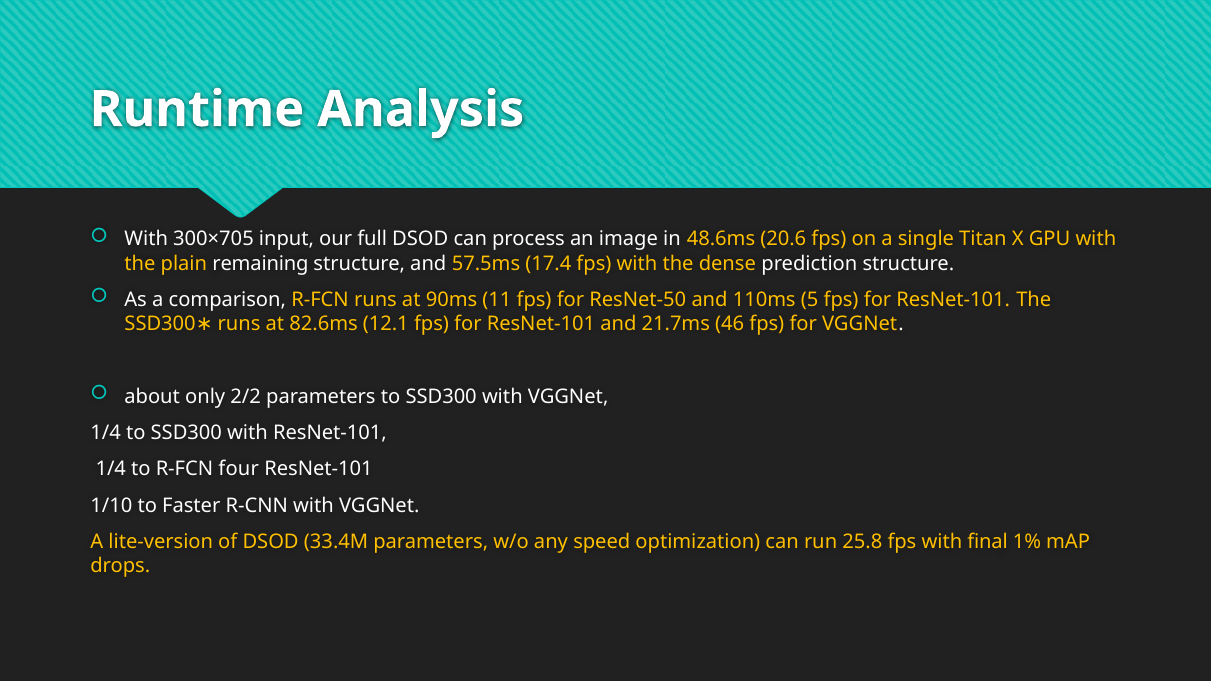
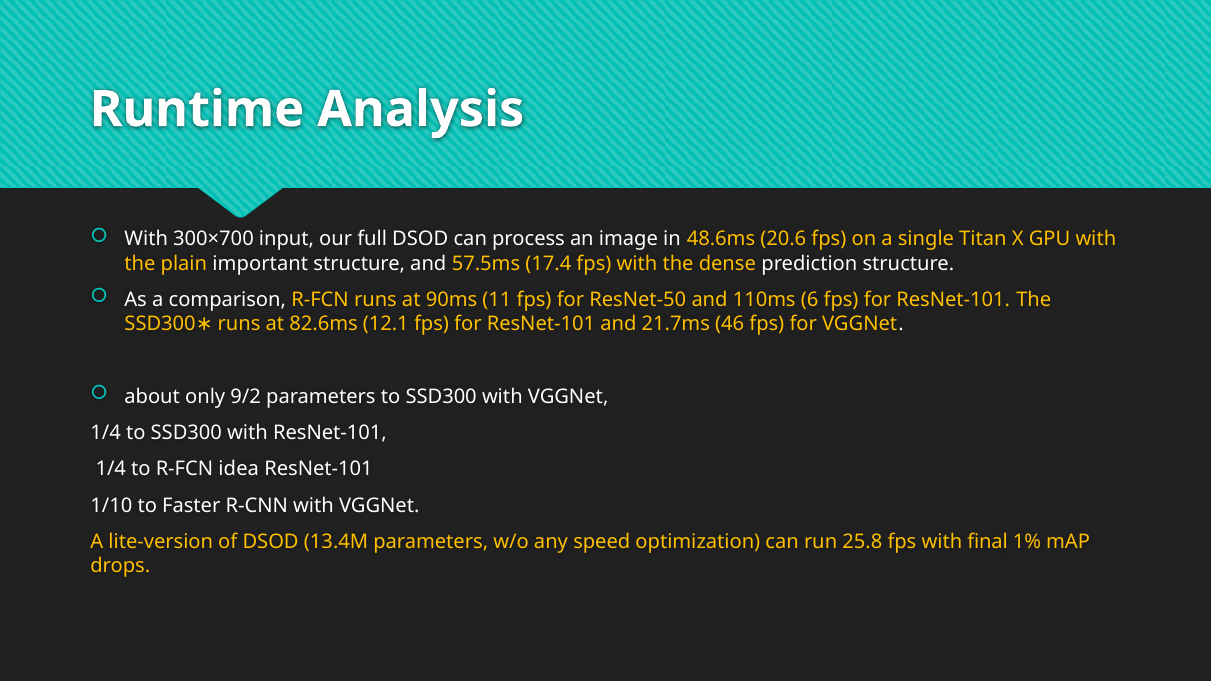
300×705: 300×705 -> 300×700 (213, 239)
remaining: remaining -> important (260, 263)
5: 5 -> 6 (810, 300)
2/2: 2/2 -> 9/2 (246, 397)
four: four -> idea (239, 469)
33.4M: 33.4M -> 13.4M (336, 542)
